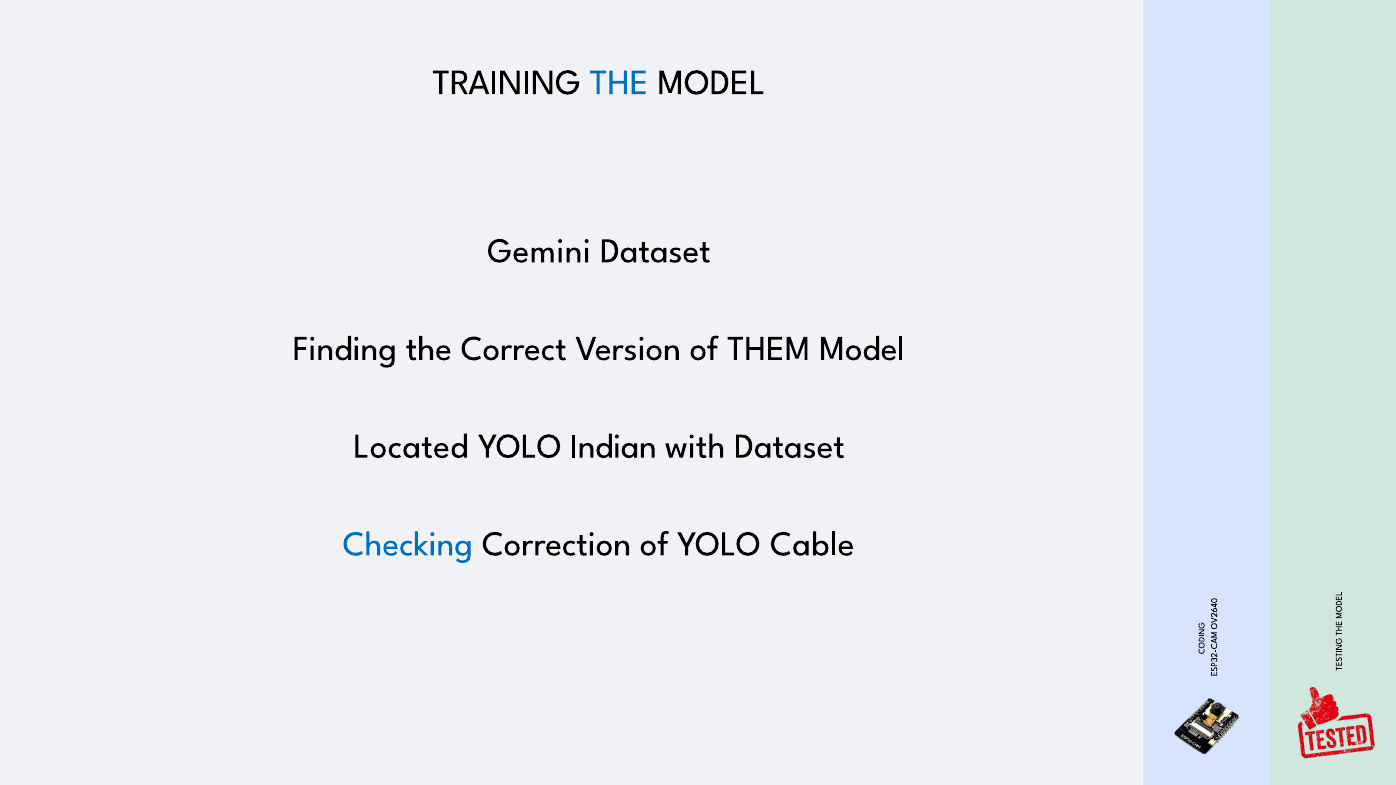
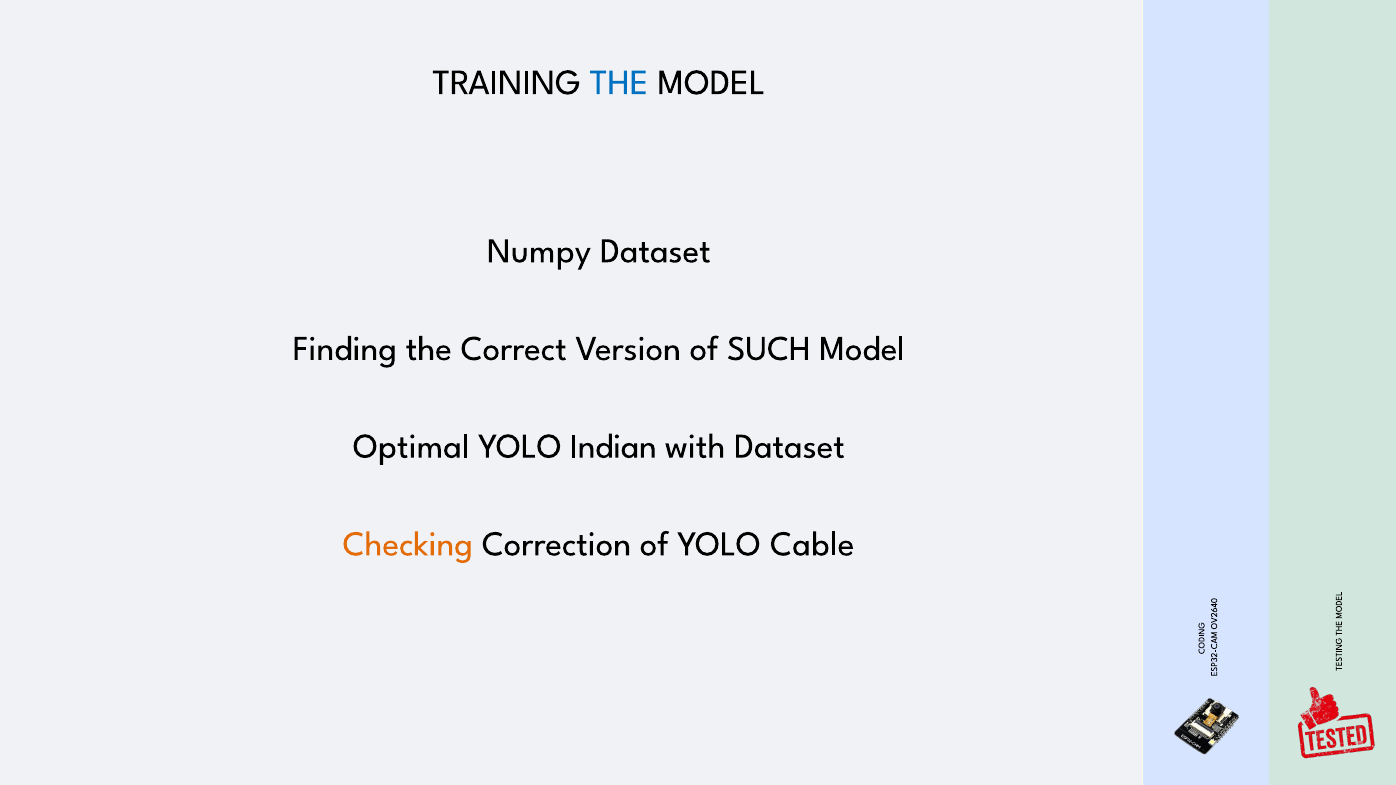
Gemini: Gemini -> Numpy (539, 251)
THEM: THEM -> SUCH (769, 349)
Located: Located -> Optimal (411, 446)
Checking colour: blue -> orange (408, 544)
